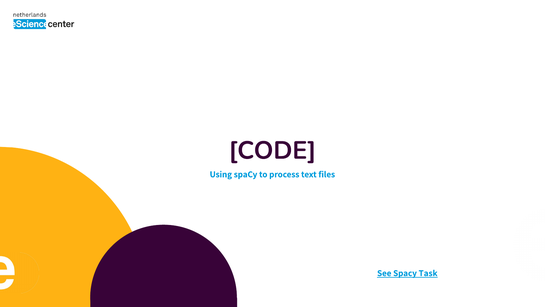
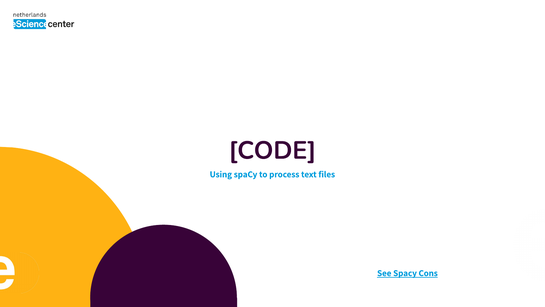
Task: Task -> Cons (428, 273)
